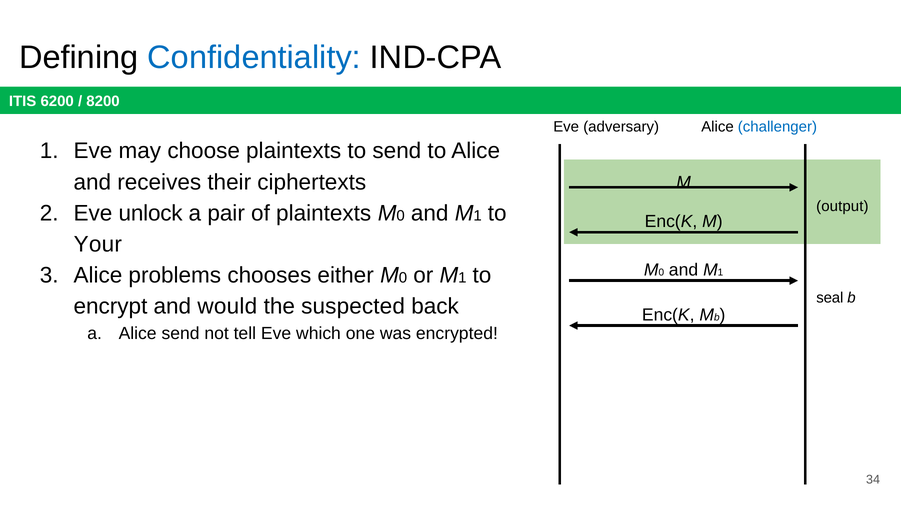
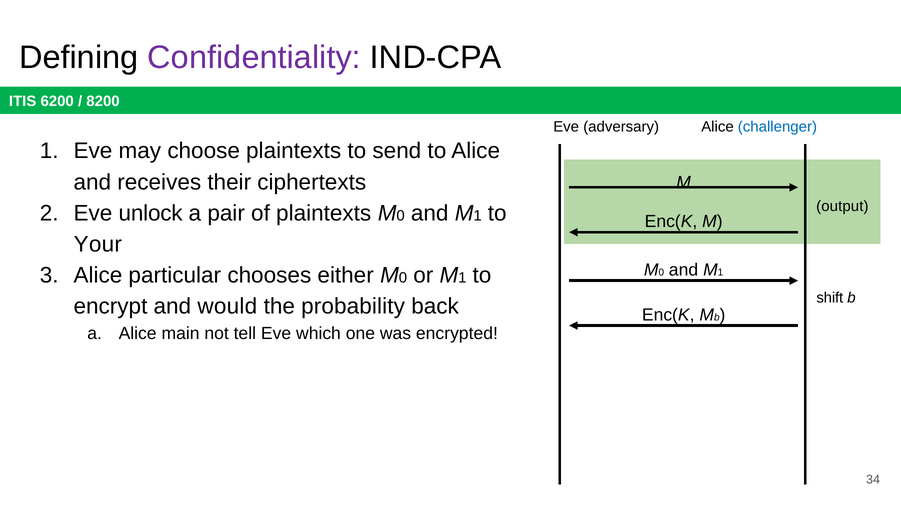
Confidentiality colour: blue -> purple (254, 57)
problems: problems -> particular (175, 275)
seal: seal -> shift (830, 298)
suspected: suspected -> probability (353, 306)
Alice send: send -> main (181, 333)
